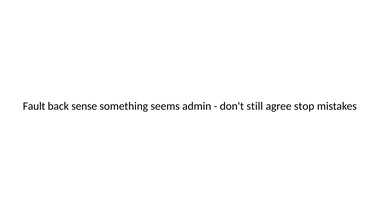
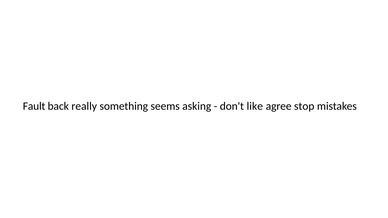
sense: sense -> really (84, 106)
admin: admin -> asking (197, 106)
still: still -> like (255, 106)
